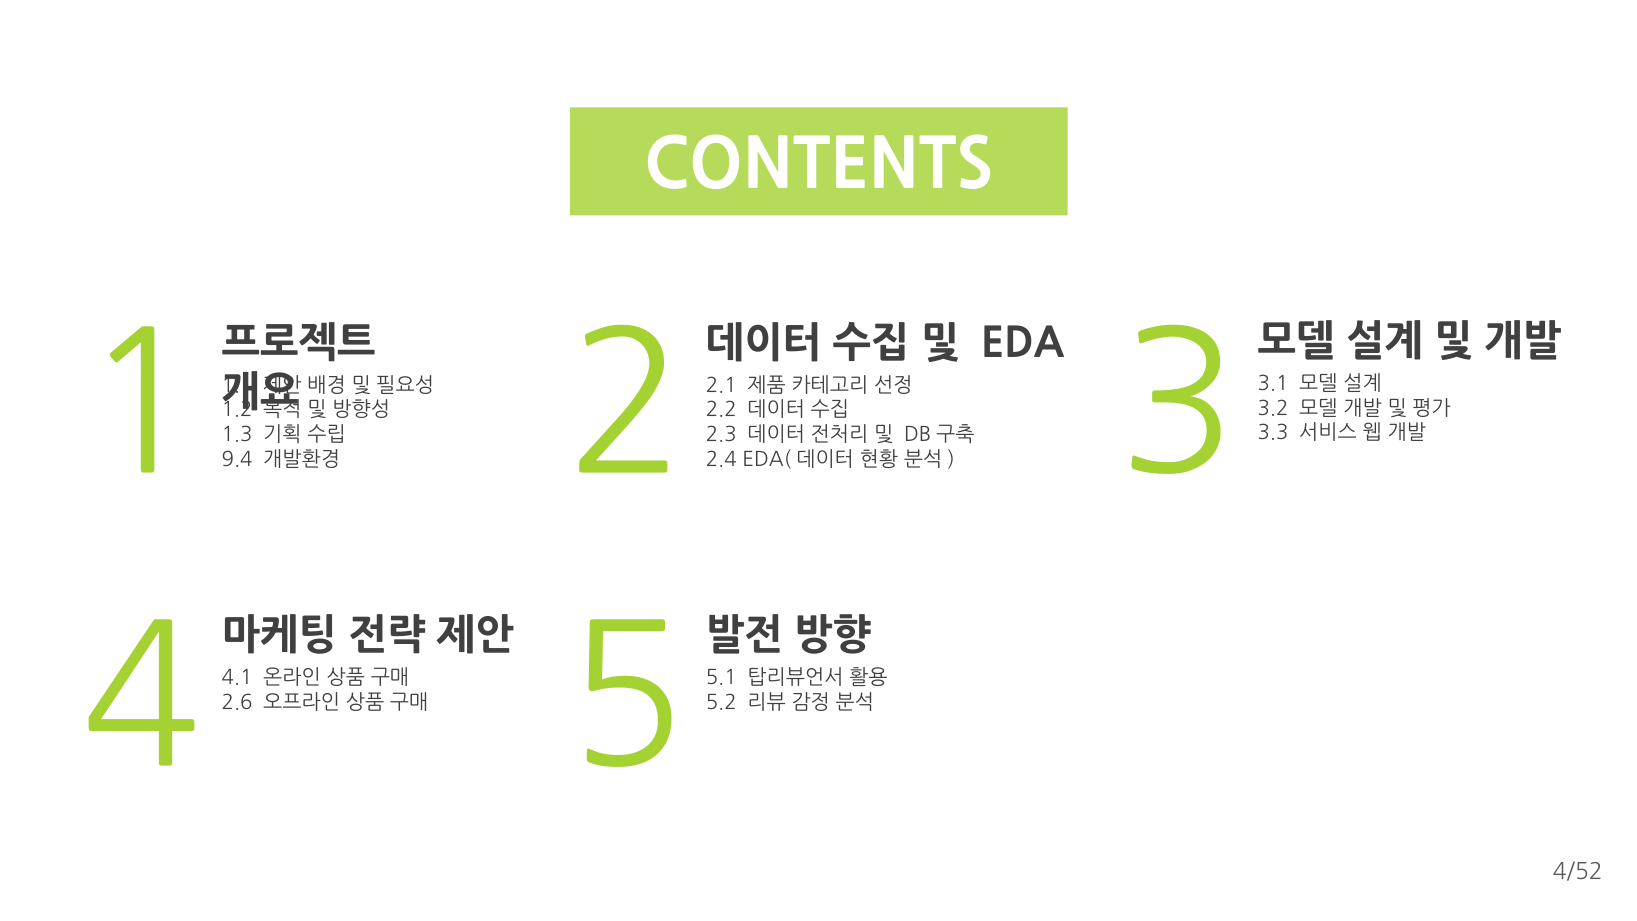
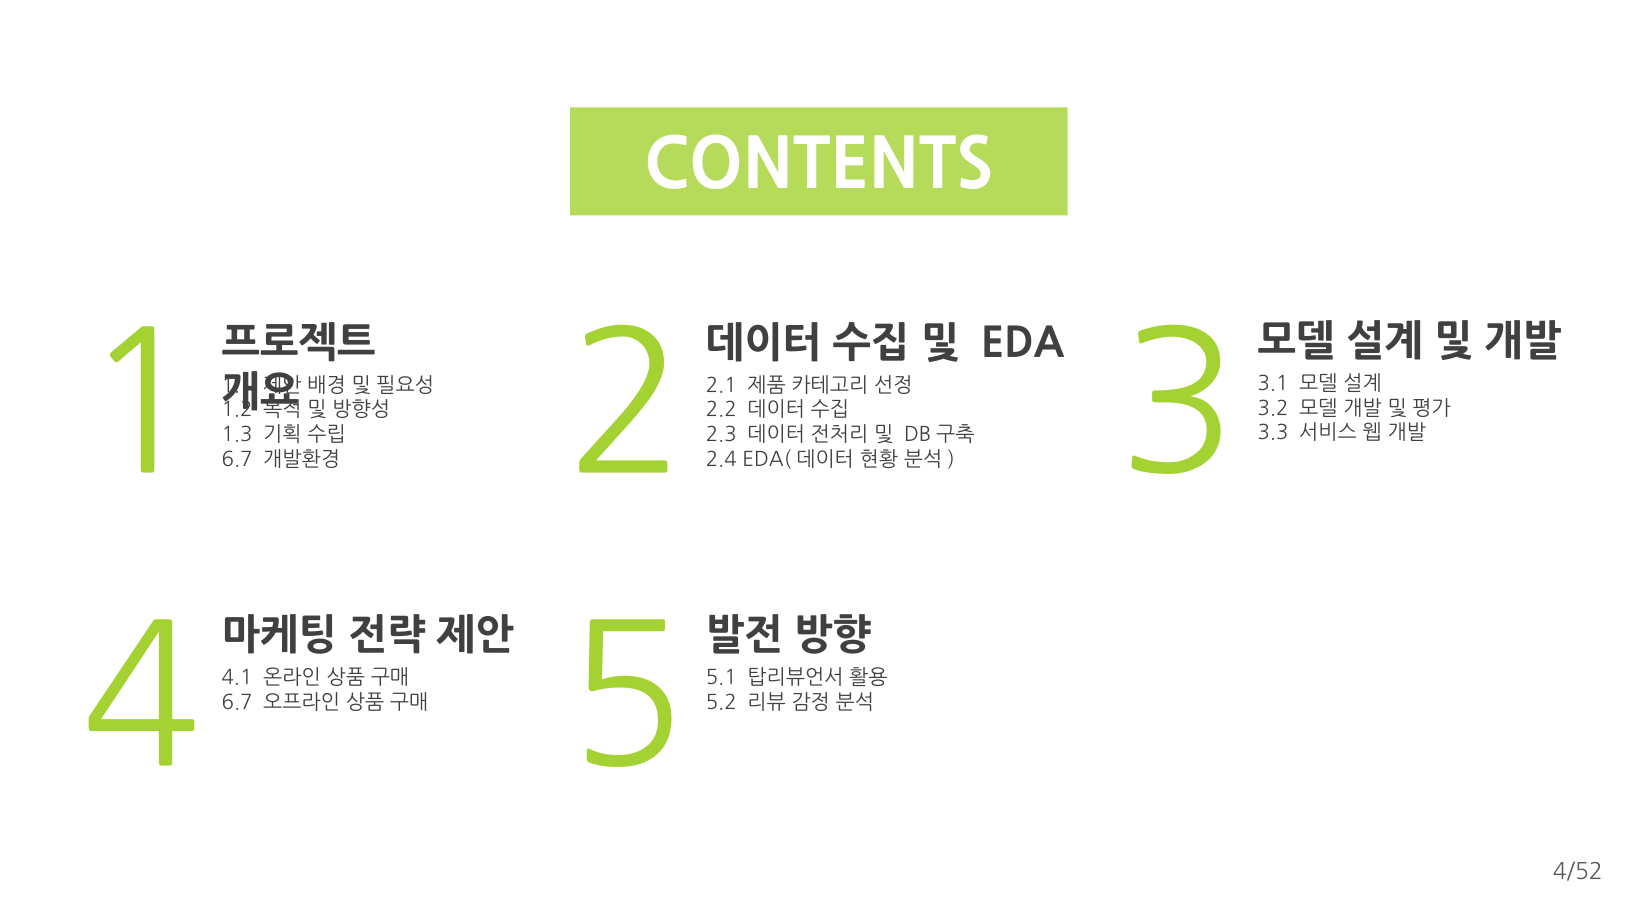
9.4: 9.4 -> 6.7 (237, 459)
2.6: 2.6 -> 6.7 (237, 703)
